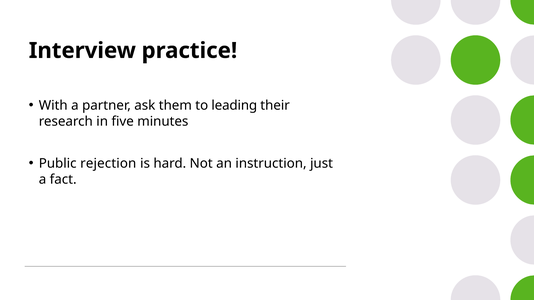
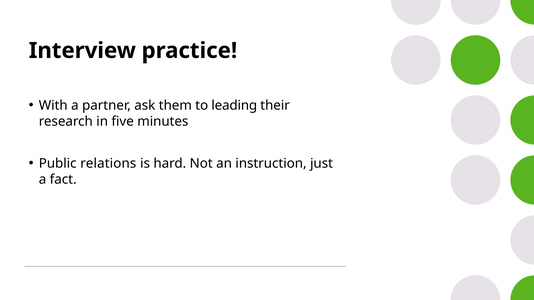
rejection: rejection -> relations (108, 164)
